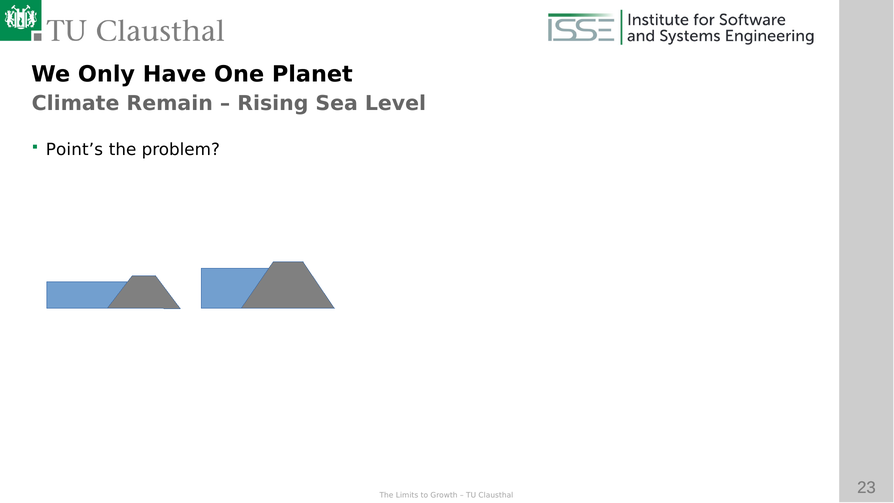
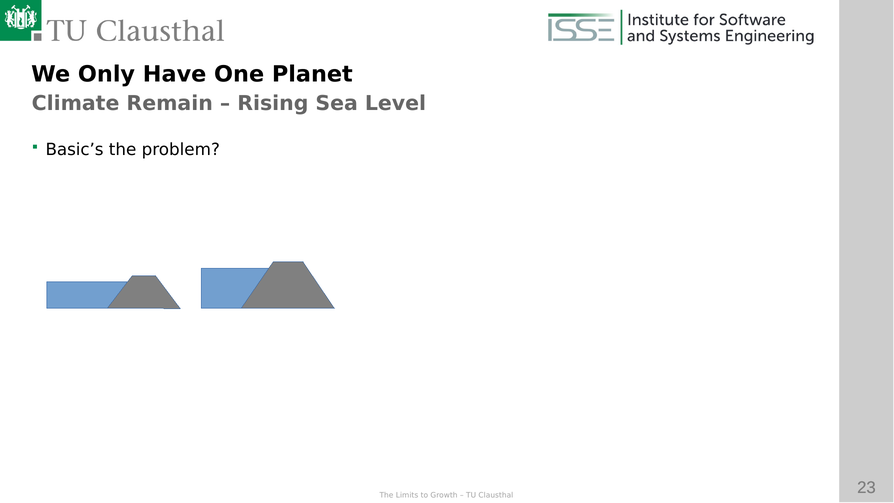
Point’s: Point’s -> Basic’s (75, 150)
